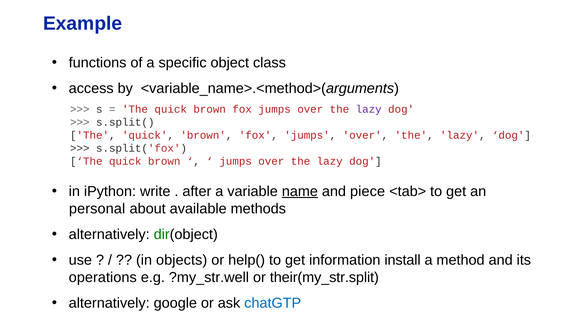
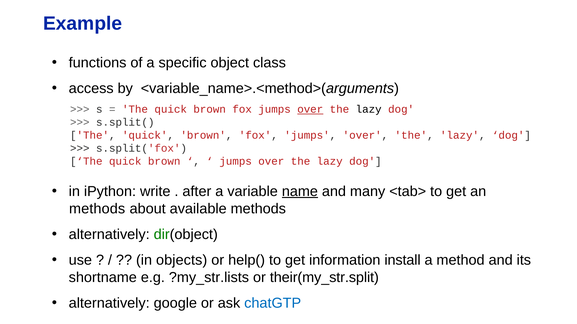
over underline: none -> present (310, 110)
lazy colour: purple -> black (369, 110)
piece: piece -> many (368, 192)
personal: personal -> methods (97, 209)
operations: operations -> shortname (103, 278)
?my_str.well: ?my_str.well -> ?my_str.lists (209, 278)
